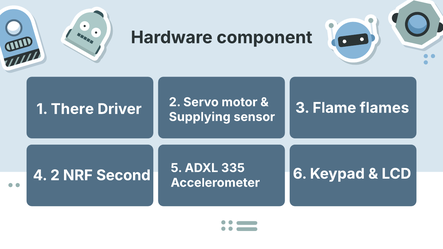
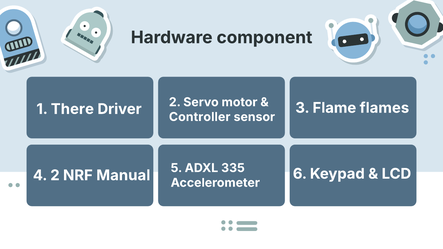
Supplying: Supplying -> Controller (200, 117)
Second: Second -> Manual (123, 175)
